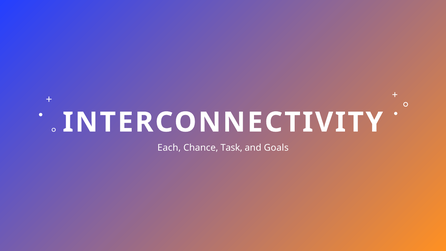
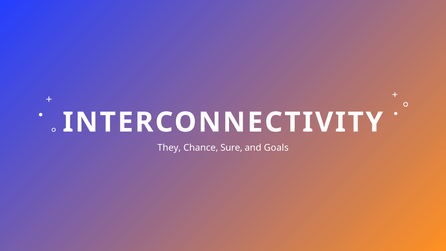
Each: Each -> They (169, 148)
Task: Task -> Sure (232, 148)
